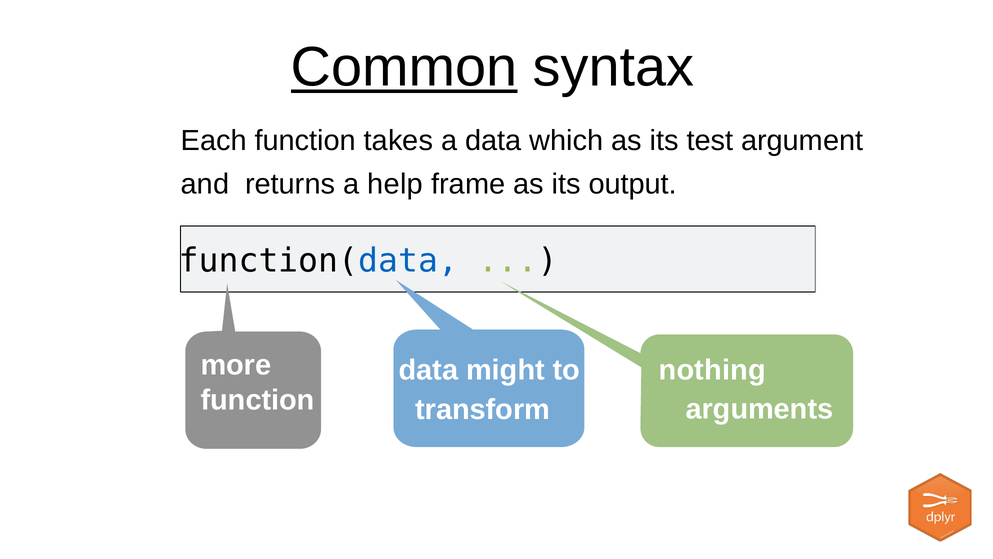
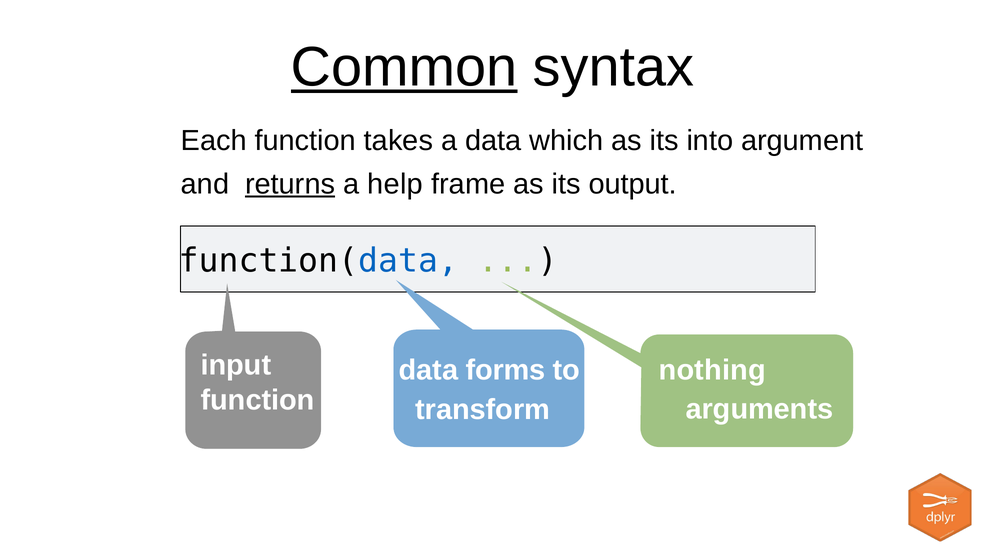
test: test -> into (710, 140)
returns underline: none -> present (290, 184)
more: more -> input (236, 365)
might: might -> forms (506, 370)
